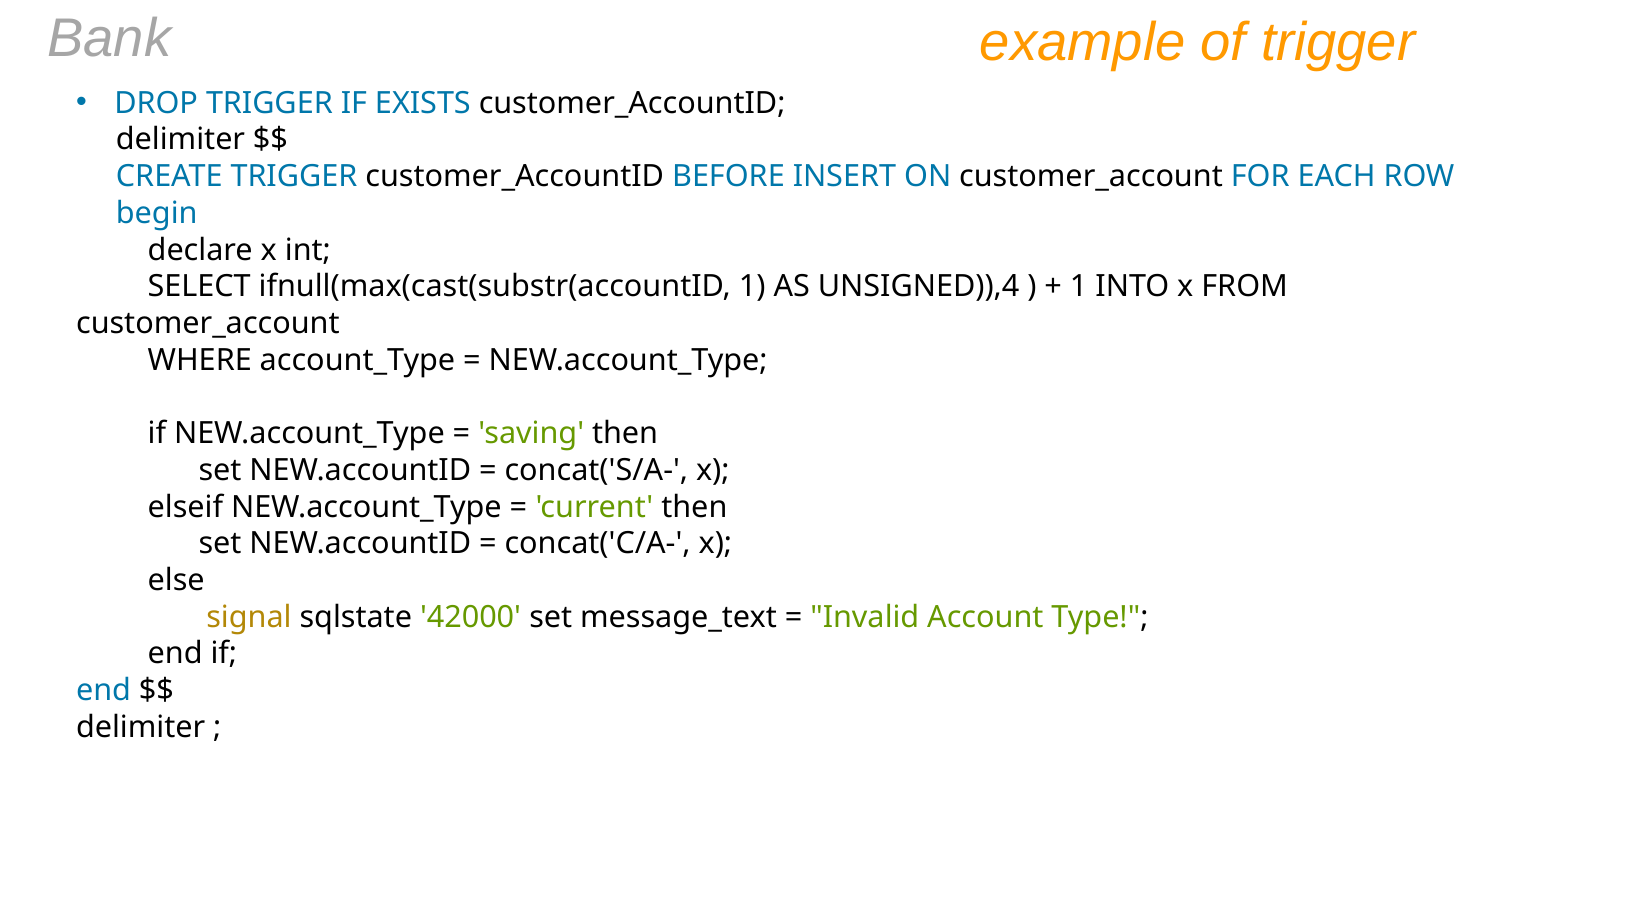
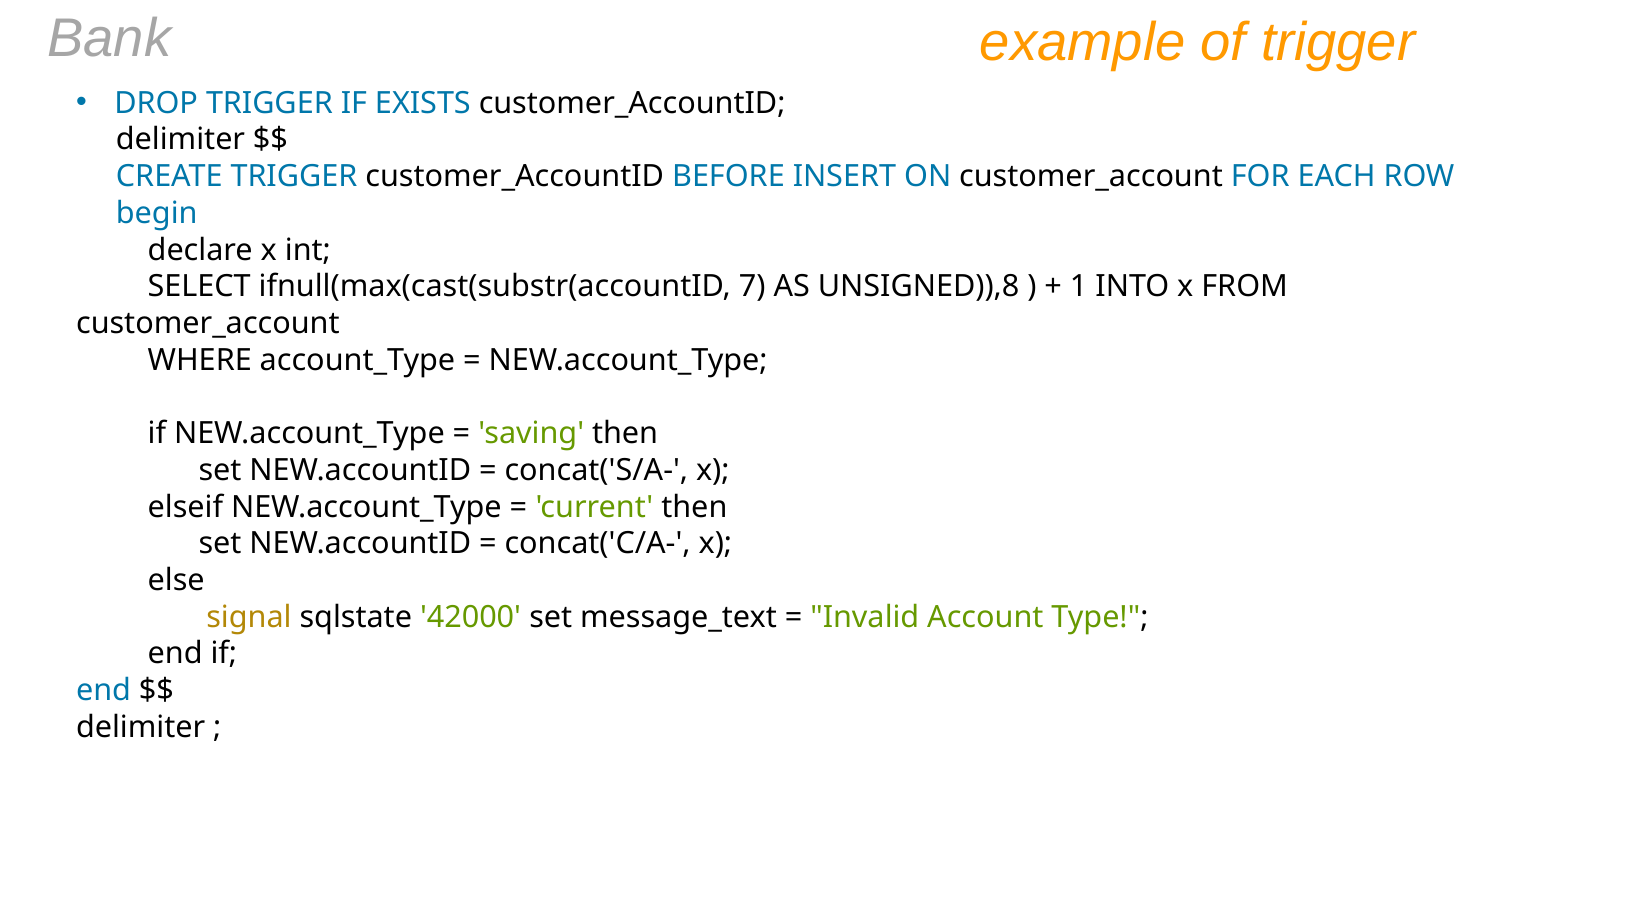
ifnull(max(cast(substr(accountID 1: 1 -> 7 (752, 287)
UNSIGNED)),4: UNSIGNED)),4 -> UNSIGNED)),8 (919, 287)
